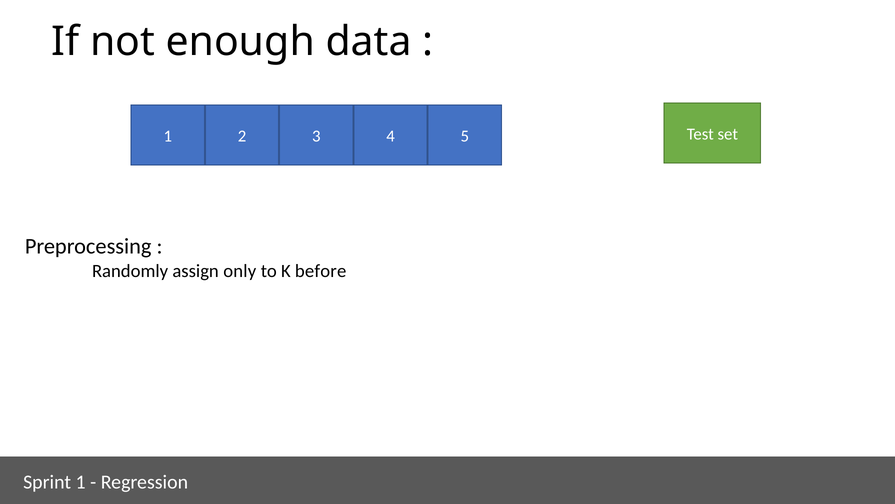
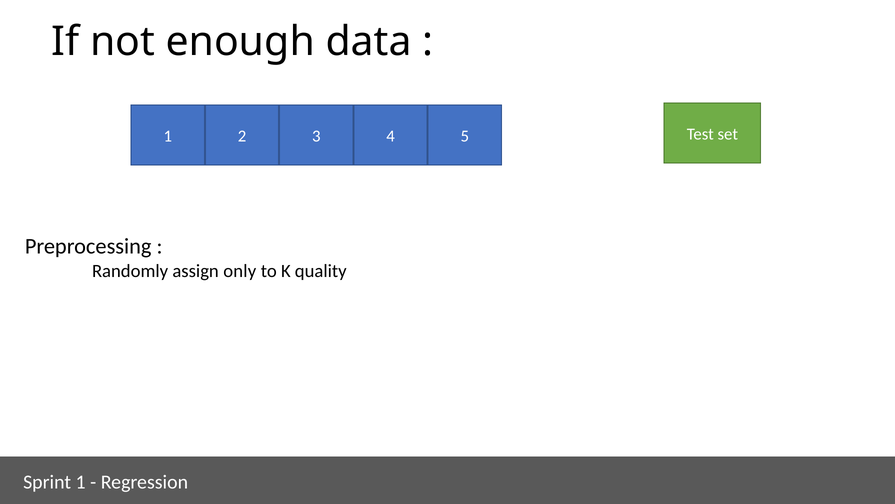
before: before -> quality (321, 271)
